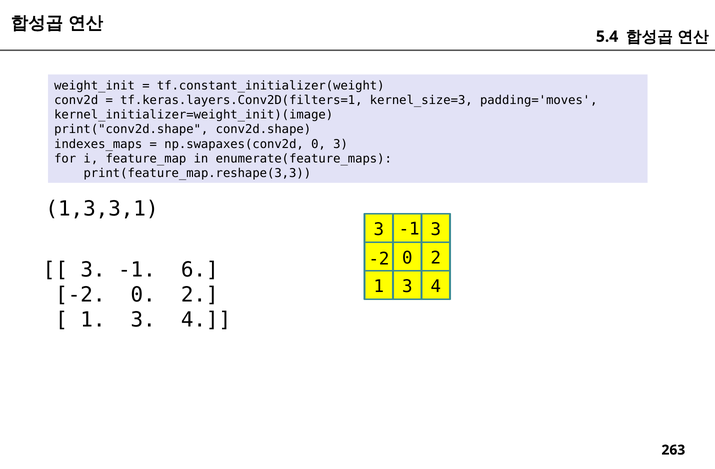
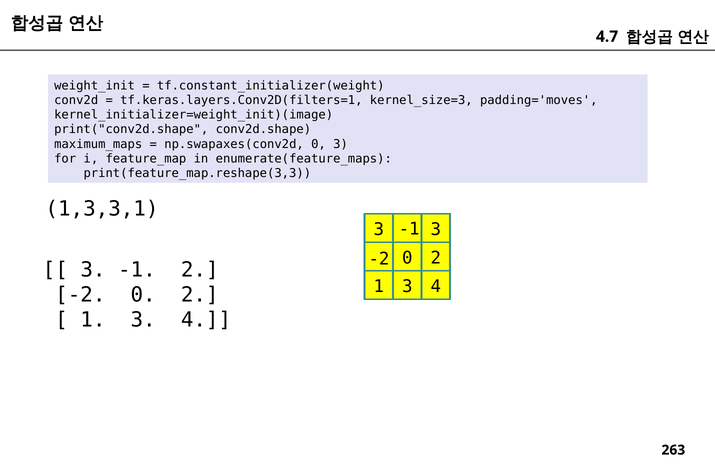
5.4: 5.4 -> 4.7 (607, 37)
indexes_maps: indexes_maps -> maximum_maps (98, 144)
-1 6: 6 -> 2 (200, 270)
